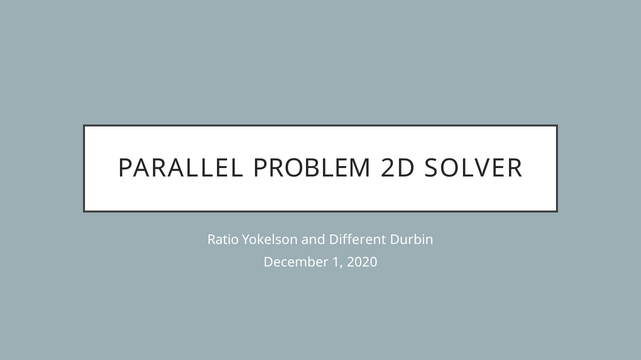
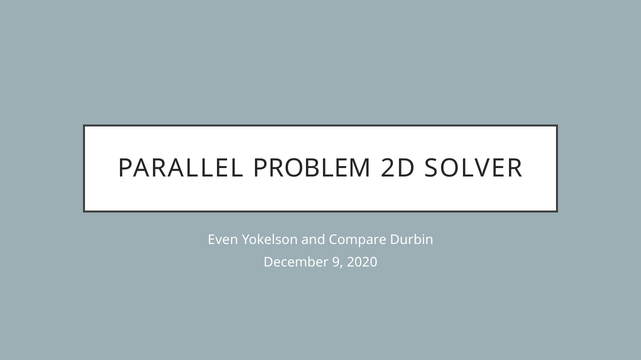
Ratio: Ratio -> Even (223, 240)
Different: Different -> Compare (358, 240)
1: 1 -> 9 (338, 263)
